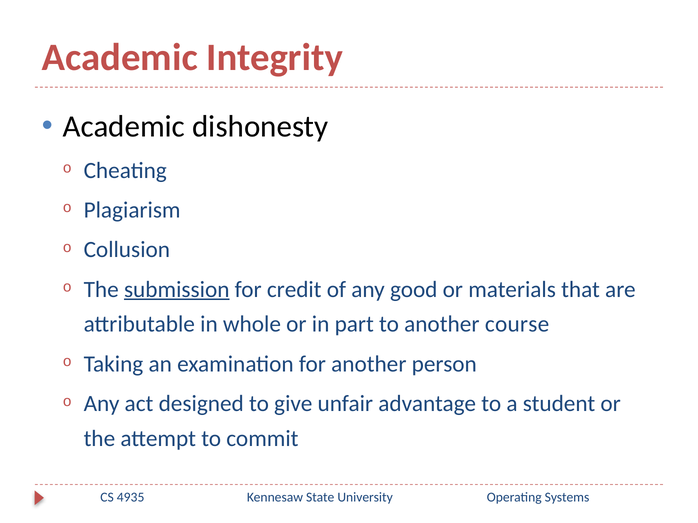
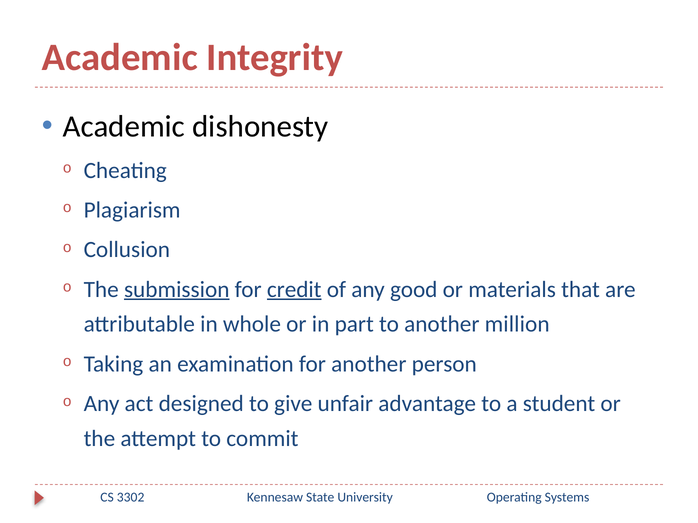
credit underline: none -> present (294, 290)
course: course -> million (517, 325)
4935: 4935 -> 3302 (131, 498)
